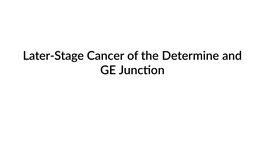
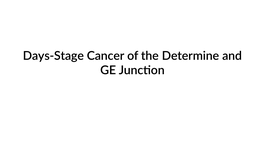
Later-Stage: Later-Stage -> Days-Stage (53, 56)
